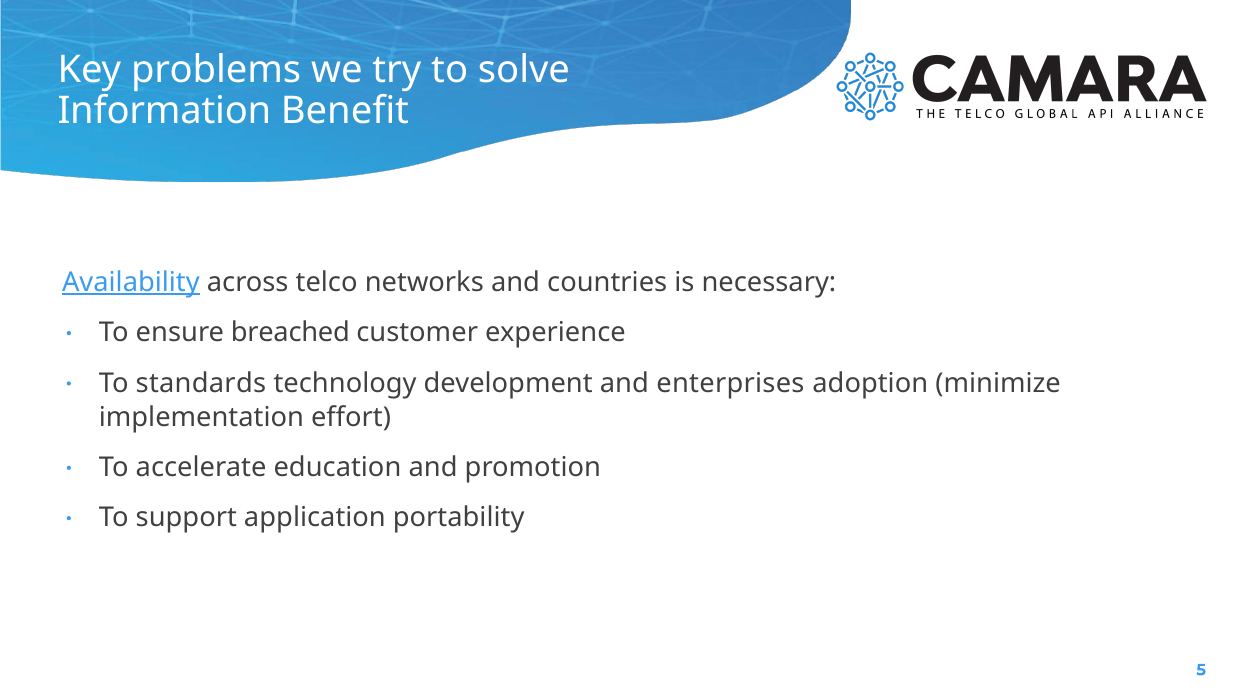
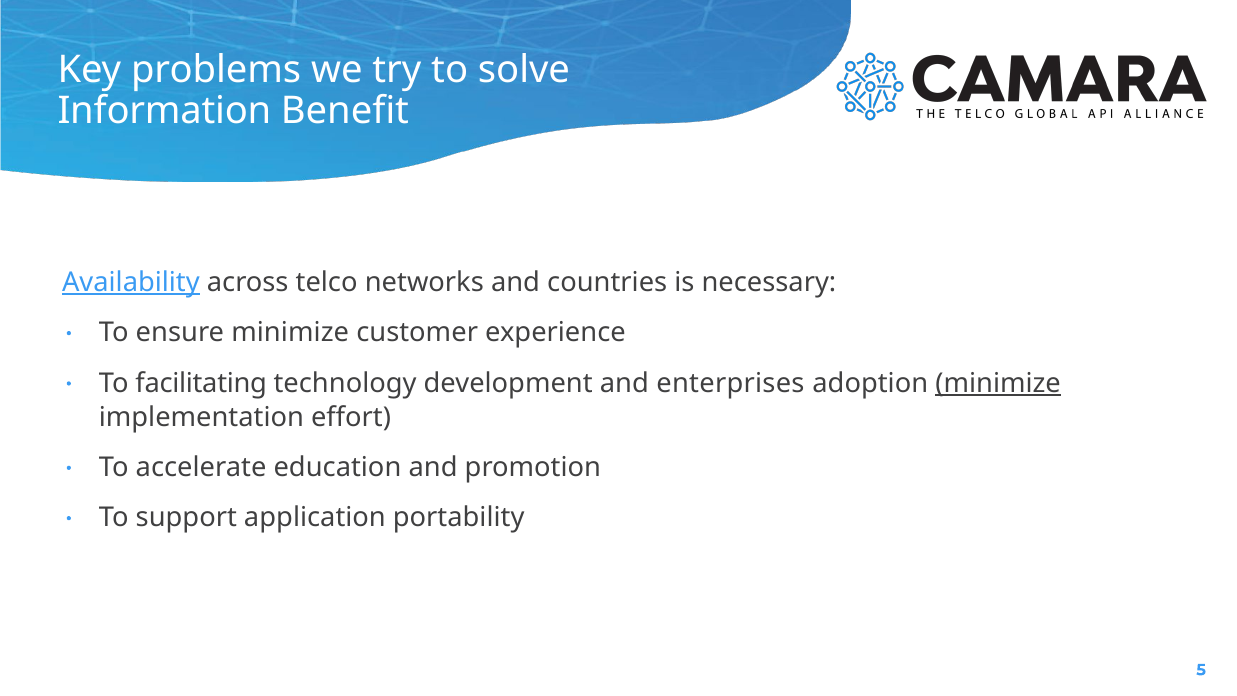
ensure breached: breached -> minimize (290, 333)
standards: standards -> facilitating (201, 383)
minimize underline: none -> present (998, 383)
